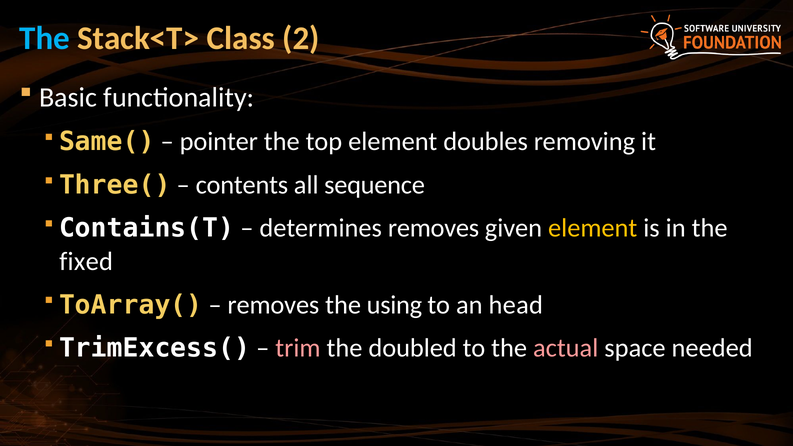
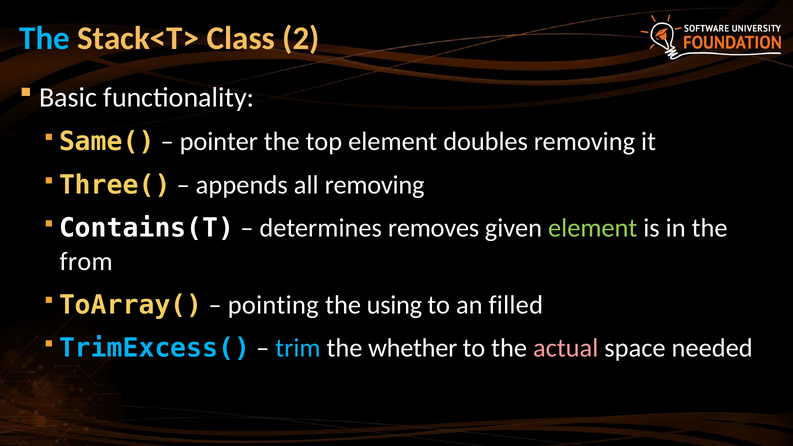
contents: contents -> appends (242, 185)
all sequence: sequence -> removing (375, 185)
element colour: yellow -> light green (593, 228)
fixed: fixed -> from (86, 262)
removes: removes -> pointing (273, 305)
head: head -> filled (516, 305)
TrimExcess( colour: white -> light blue (155, 348)
trim colour: pink -> light blue (298, 348)
doubled: doubled -> whether (413, 348)
